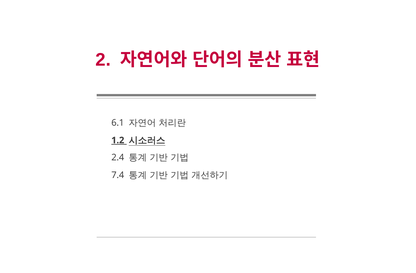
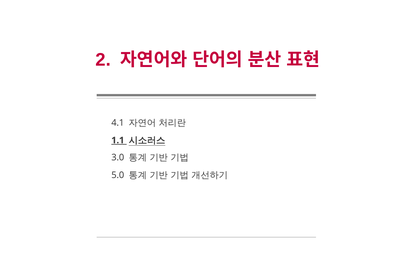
6.1: 6.1 -> 4.1 (118, 123)
1.2: 1.2 -> 1.1 (118, 140)
2.4: 2.4 -> 3.0 (118, 158)
7.4: 7.4 -> 5.0 (118, 175)
